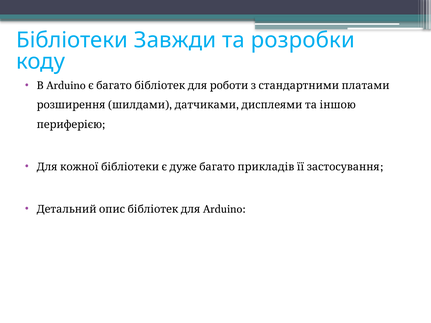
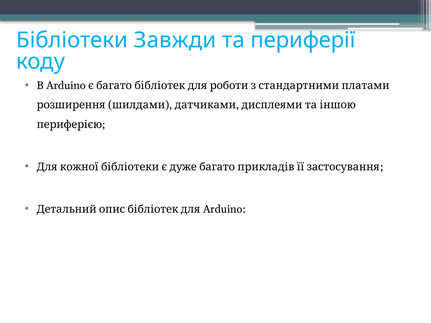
розробки: розробки -> периферії (303, 40)
